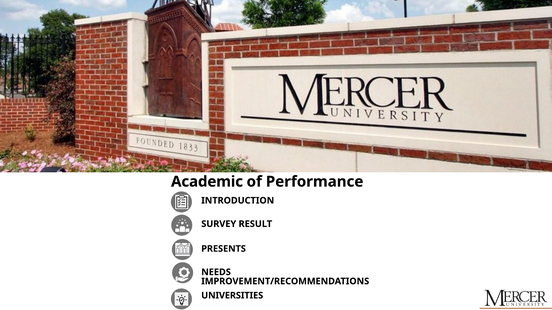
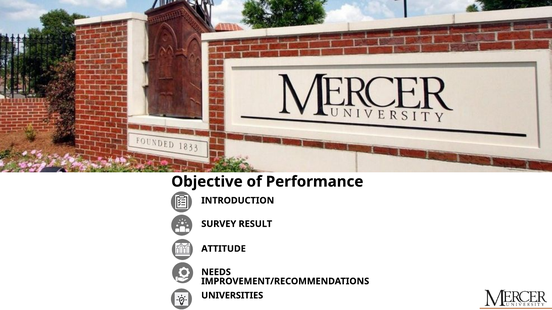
Academic: Academic -> Objective (207, 182)
PRESENTS: PRESENTS -> ATTITUDE (224, 249)
